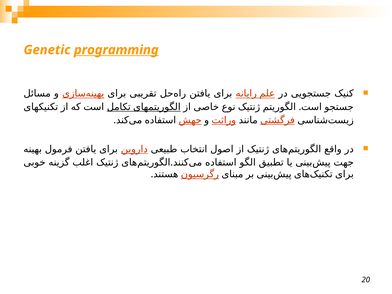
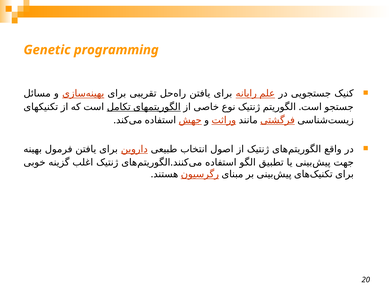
programming underline: present -> none (116, 50)
